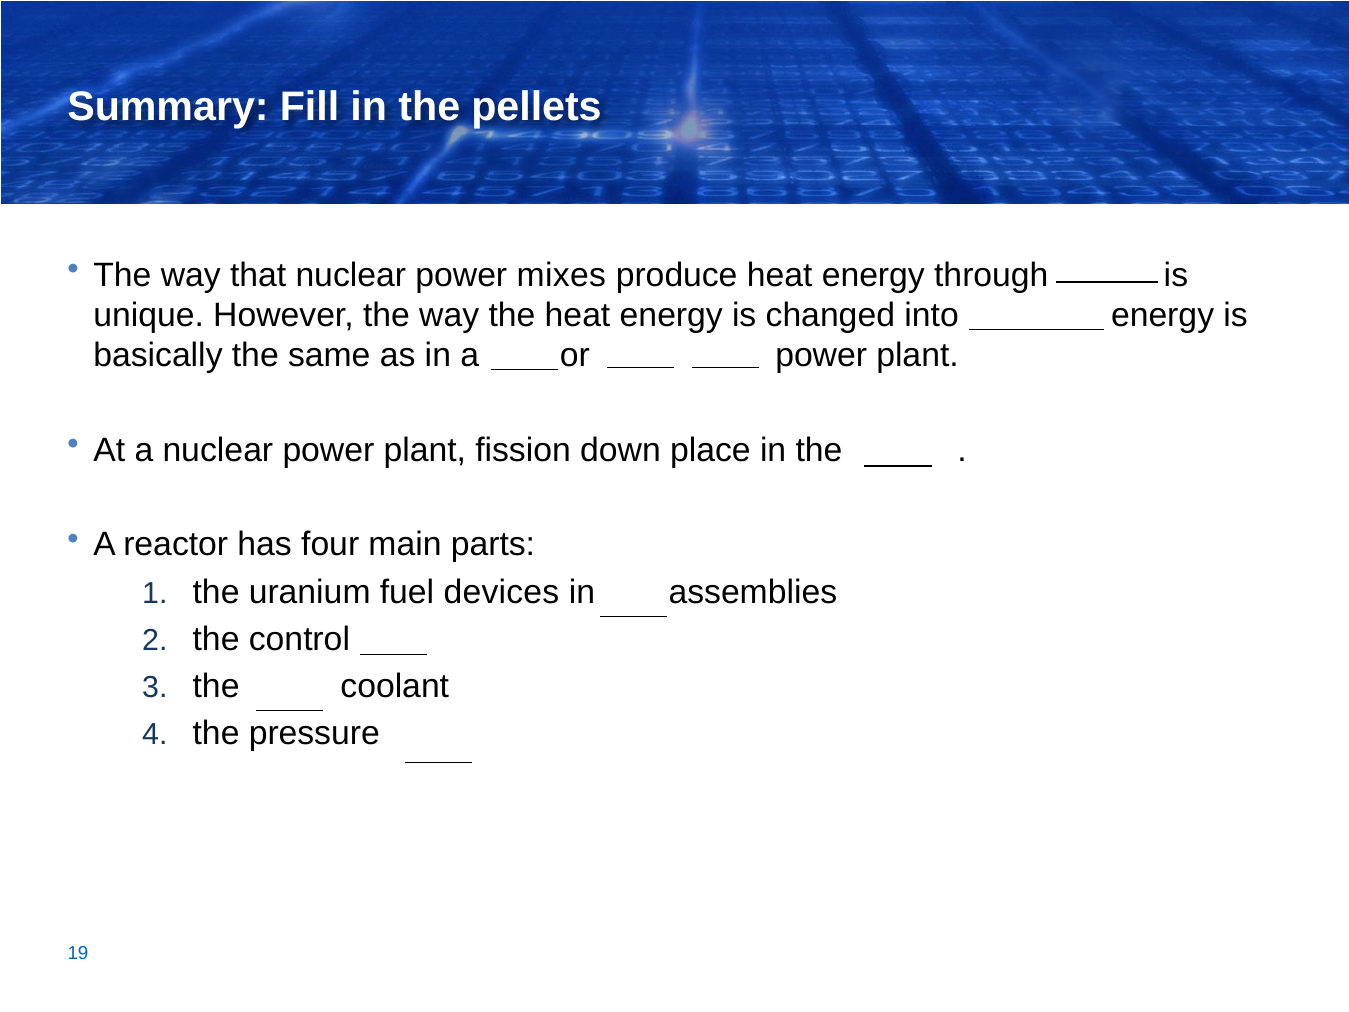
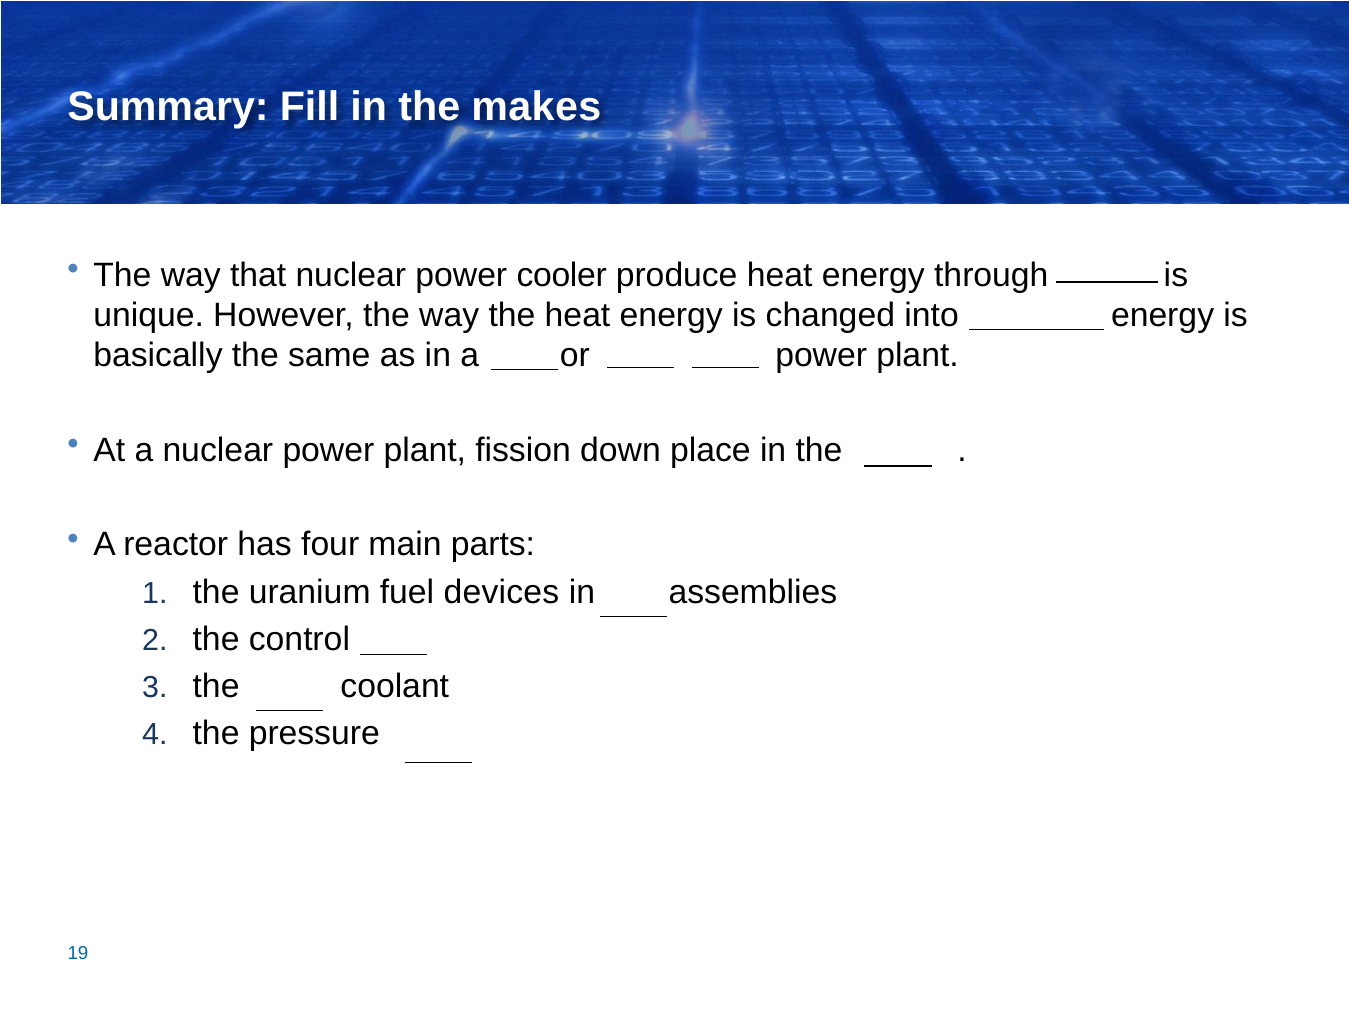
pellets: pellets -> makes (536, 107)
mixes: mixes -> cooler (562, 275)
